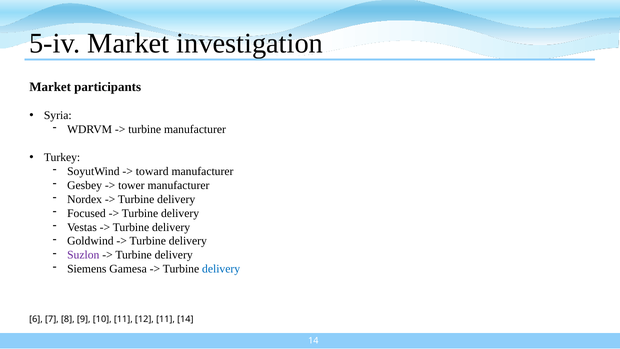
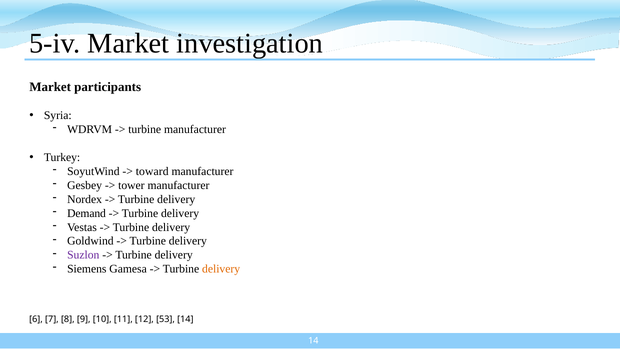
Focused: Focused -> Demand (87, 213)
delivery colour: blue -> orange (221, 269)
12 11: 11 -> 53 (165, 319)
